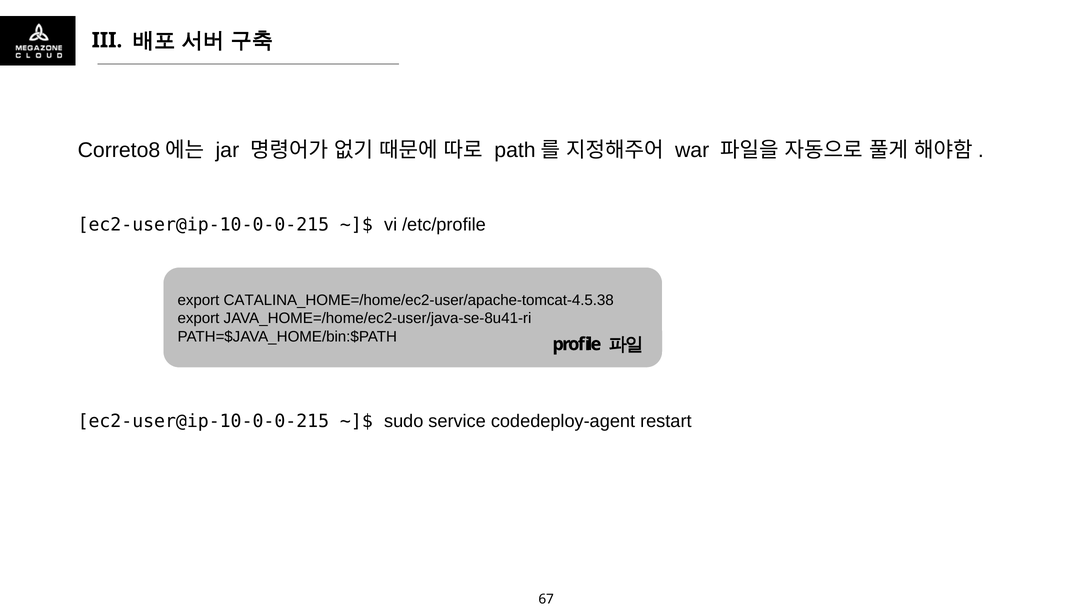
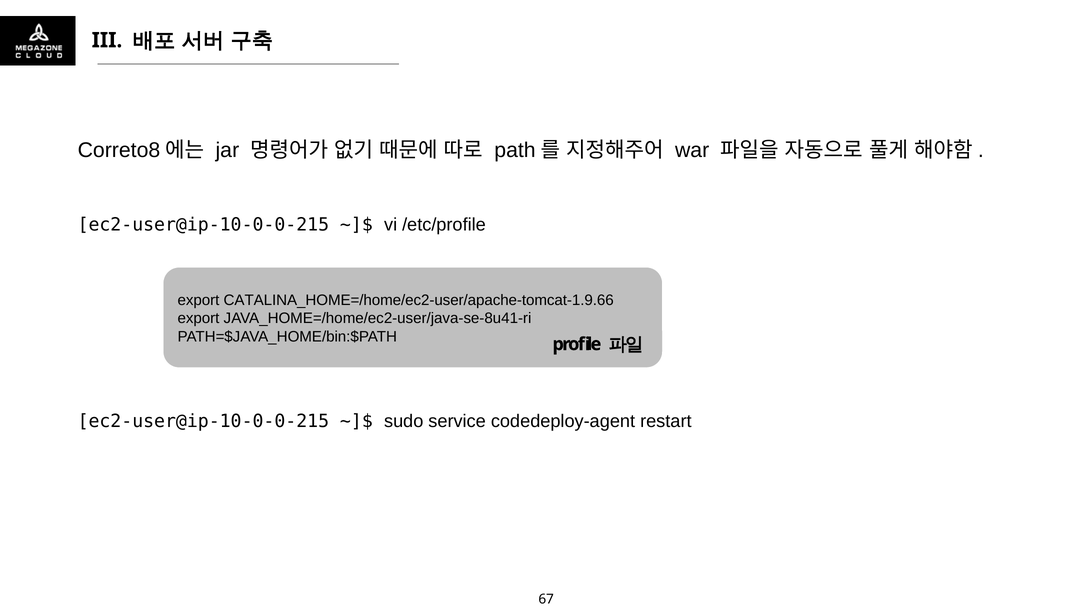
CATALINA_HOME=/home/ec2-user/apache-tomcat-4.5.38: CATALINA_HOME=/home/ec2-user/apache-tomcat-4.5.38 -> CATALINA_HOME=/home/ec2-user/apache-tomcat-1.9.66 (419, 300)
